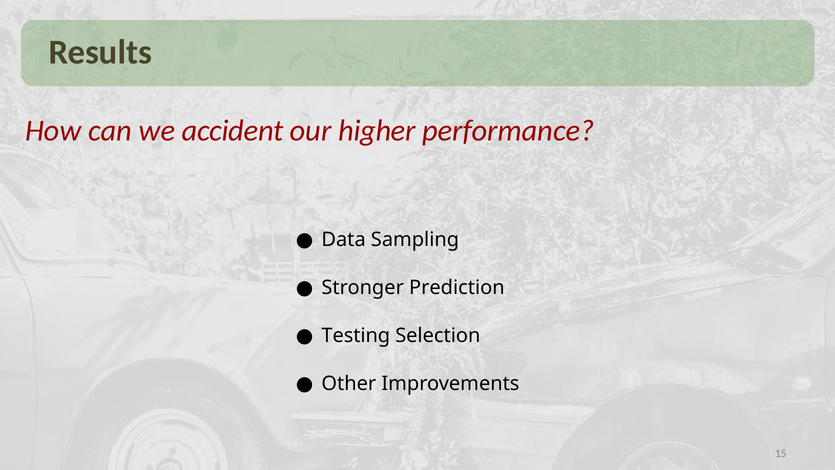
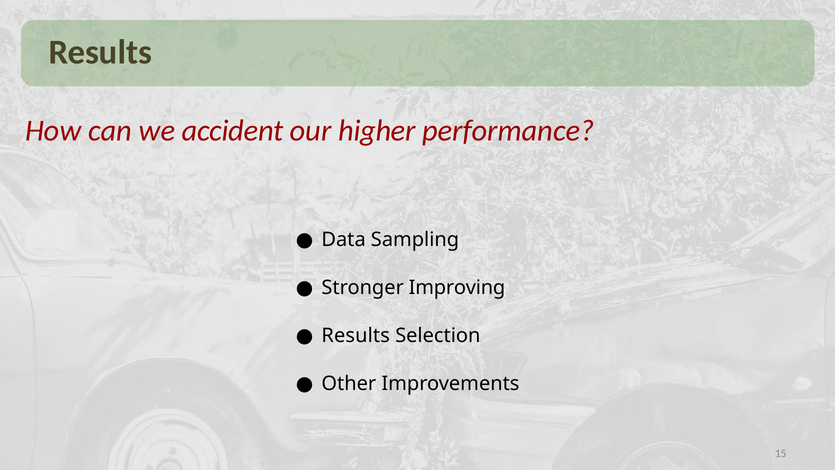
Prediction: Prediction -> Improving (457, 288)
Testing: Testing -> Results (356, 336)
